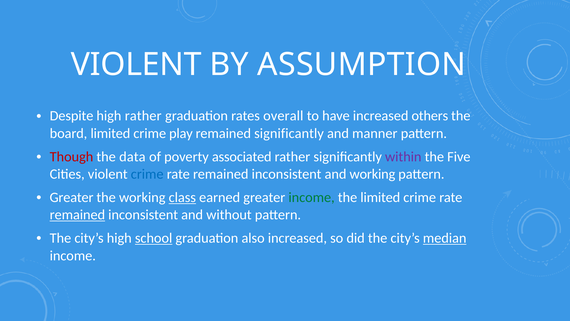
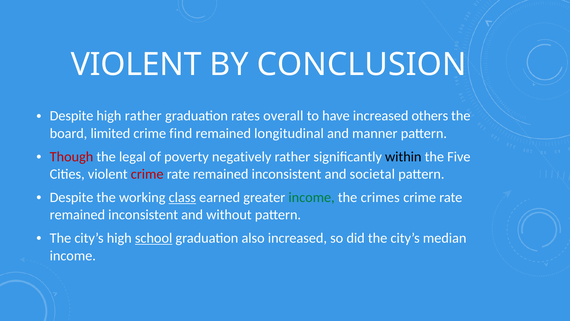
ASSUMPTION: ASSUMPTION -> CONCLUSION (362, 64)
play: play -> find (181, 133)
remained significantly: significantly -> longitudinal (289, 133)
data: data -> legal (133, 157)
associated: associated -> negatively (242, 157)
within colour: purple -> black (403, 157)
crime colour: blue -> red (147, 174)
and working: working -> societal (372, 174)
Greater: Greater -> Despite (72, 197)
the limited: limited -> crimes (380, 197)
remained underline: present -> none (77, 215)
median underline: present -> none (445, 238)
